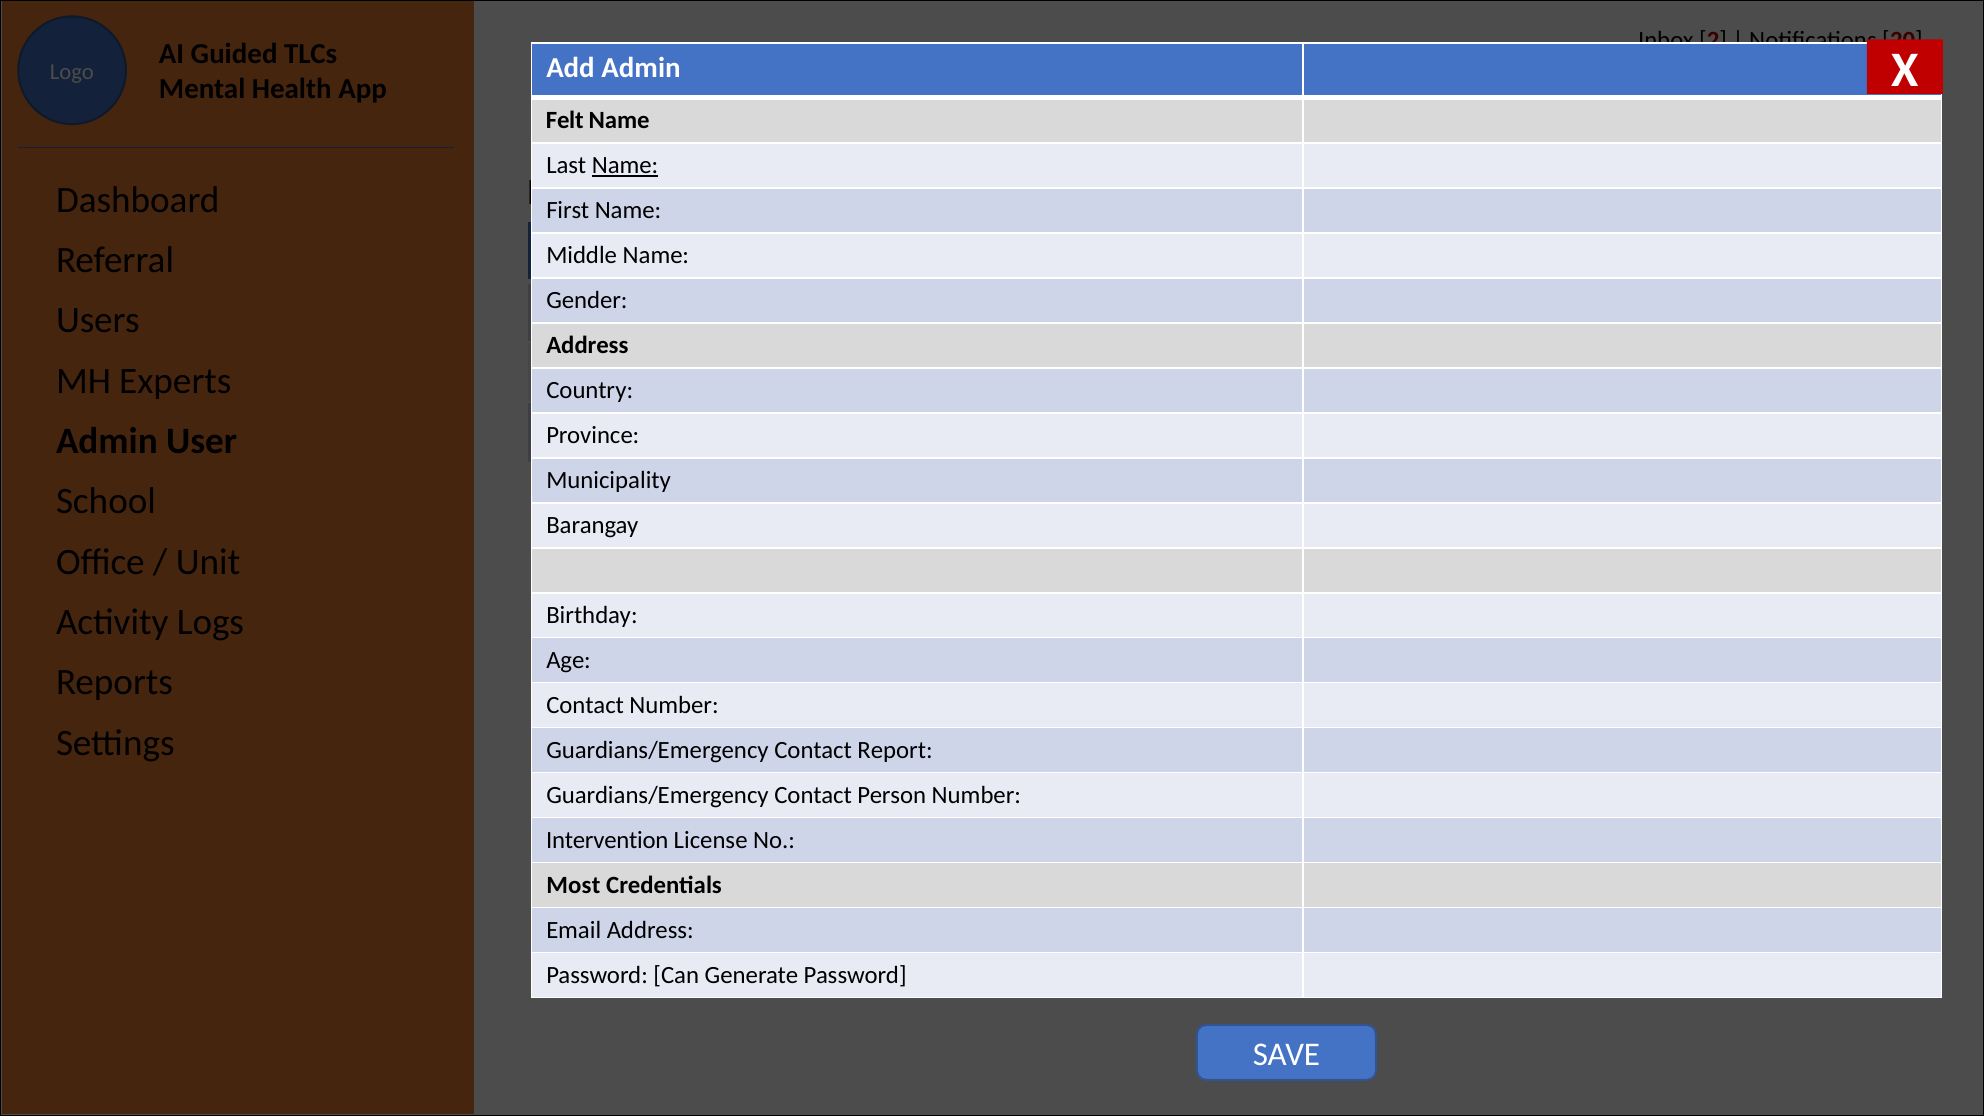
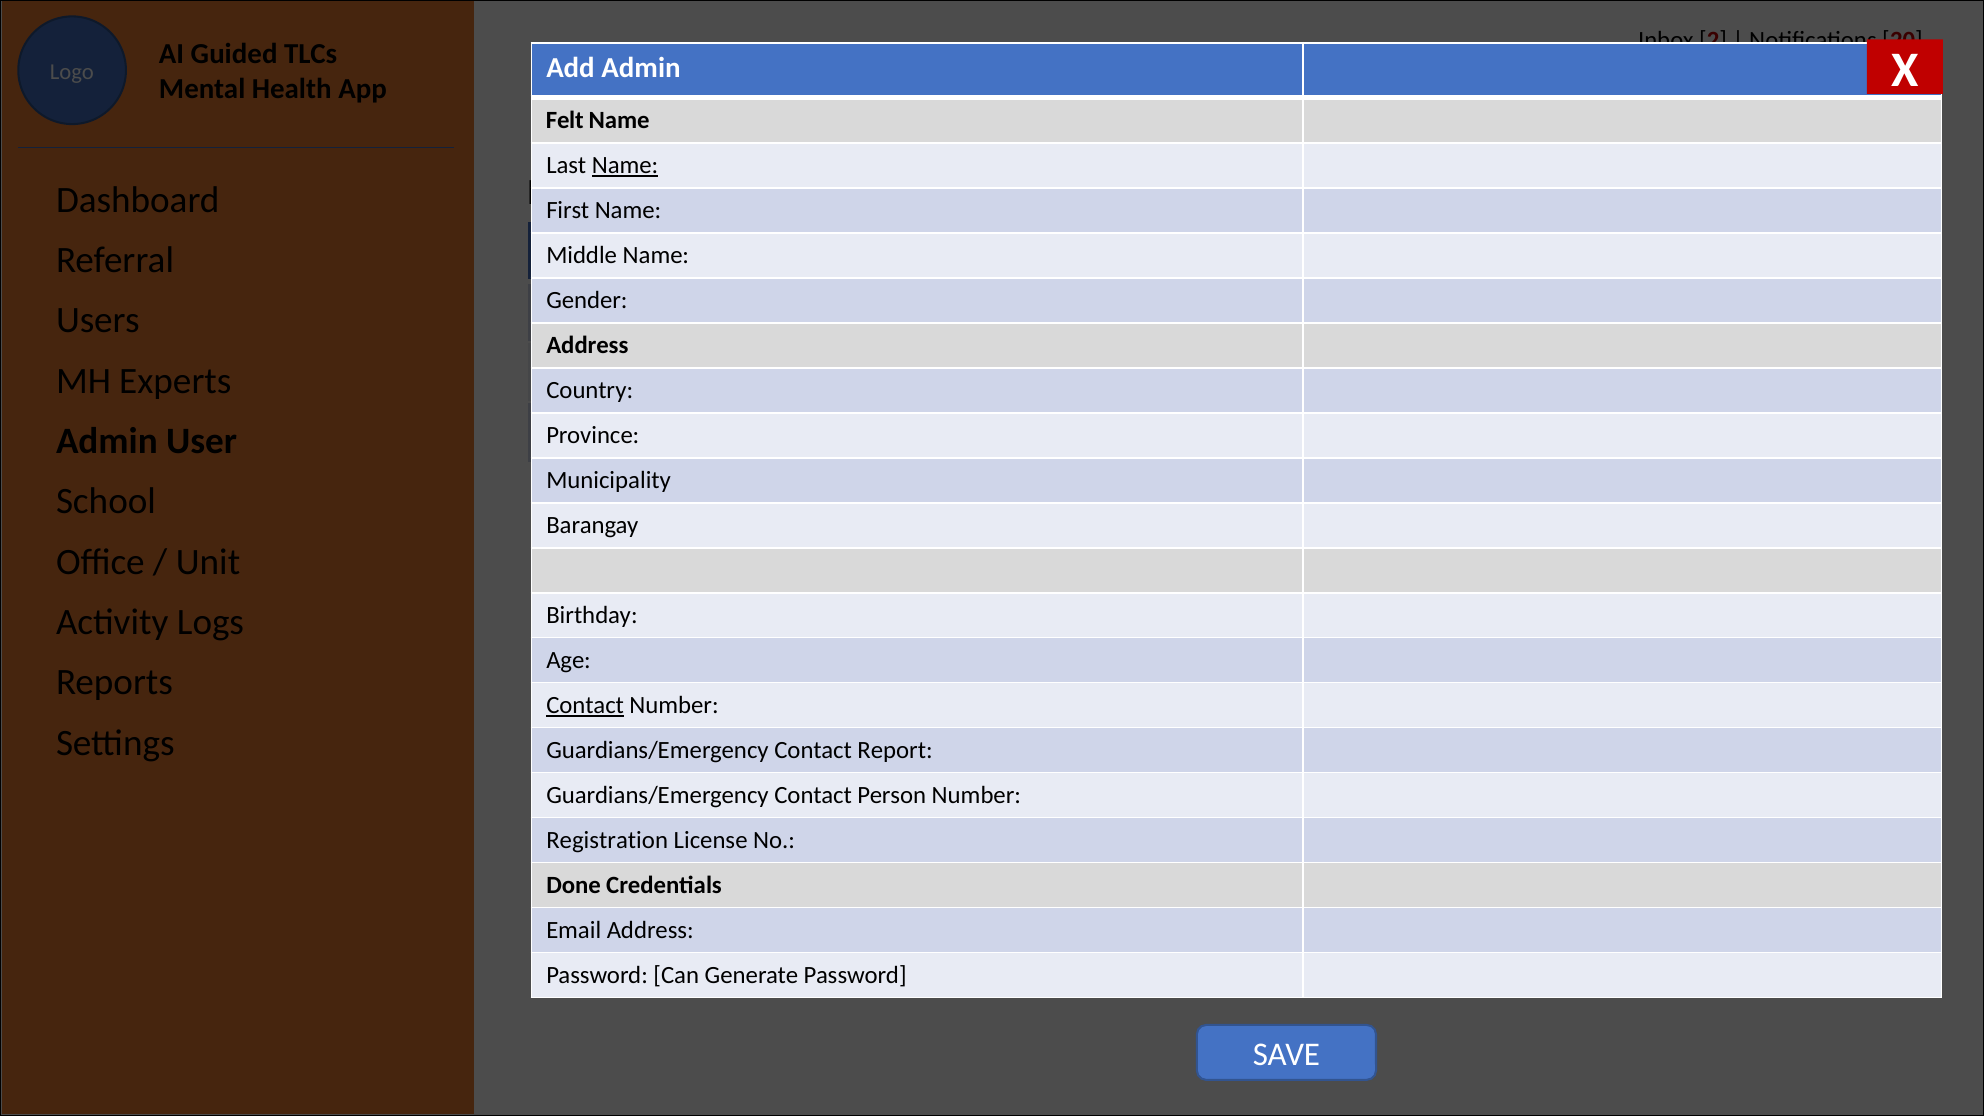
Contact underline: none -> present (585, 705)
Intervention: Intervention -> Registration (607, 840)
Most: Most -> Done (574, 885)
